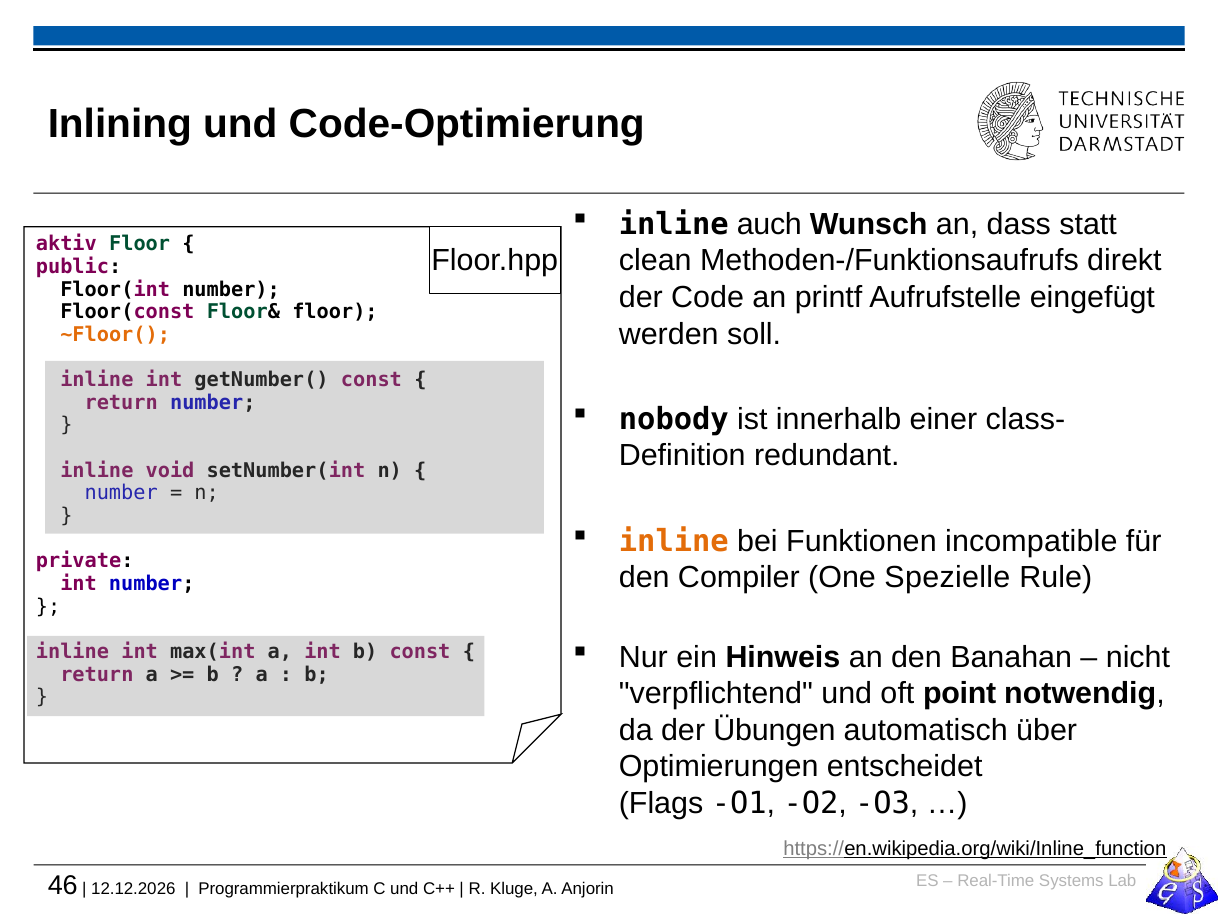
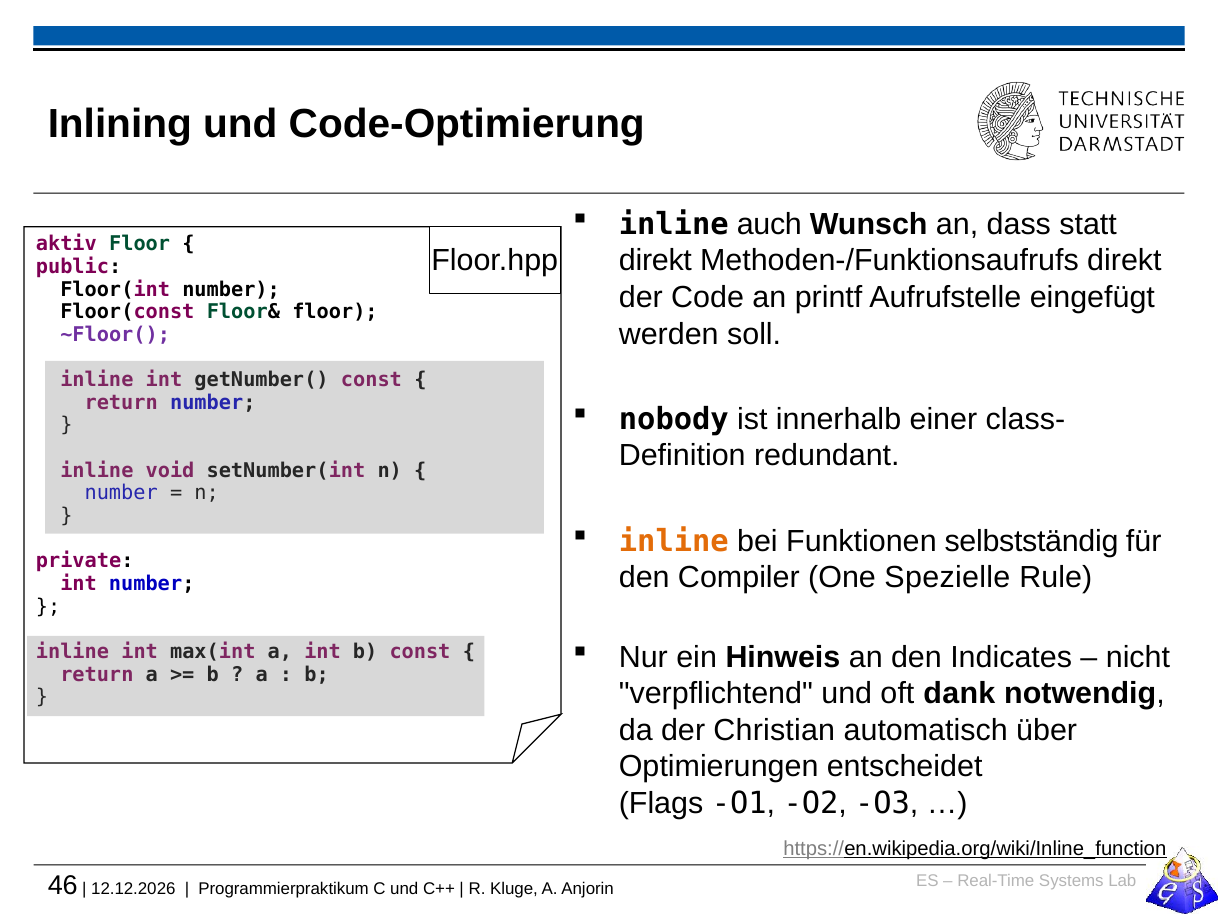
clean: clean -> direkt (655, 261)
~Floor( colour: orange -> purple (115, 334)
incompatible: incompatible -> selbstständig (1032, 541)
Banahan: Banahan -> Indicates (1011, 657)
point: point -> dank (959, 693)
Übungen: Übungen -> Christian (774, 730)
